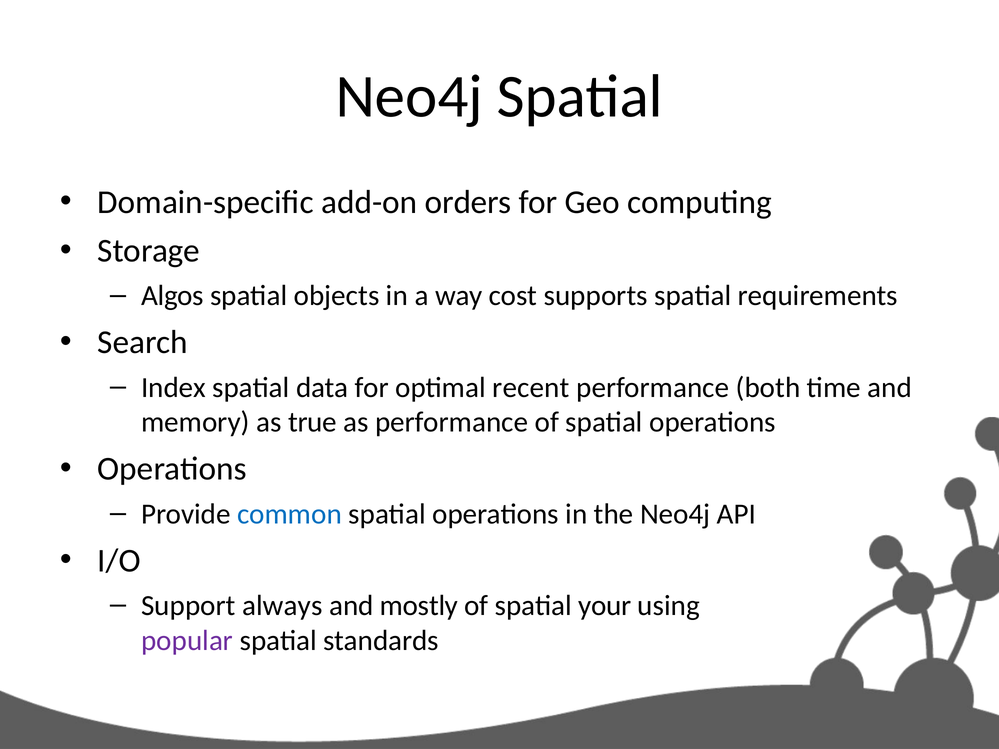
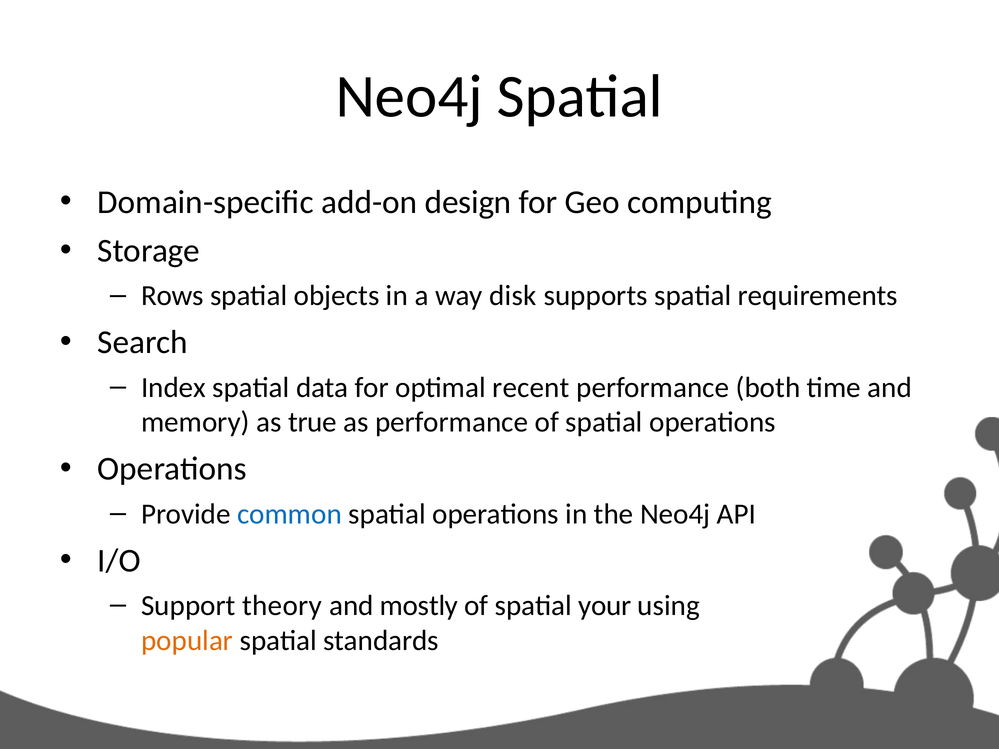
orders: orders -> design (468, 202)
Algos: Algos -> Rows (172, 296)
cost: cost -> disk (513, 296)
always: always -> theory (282, 606)
popular colour: purple -> orange (187, 641)
